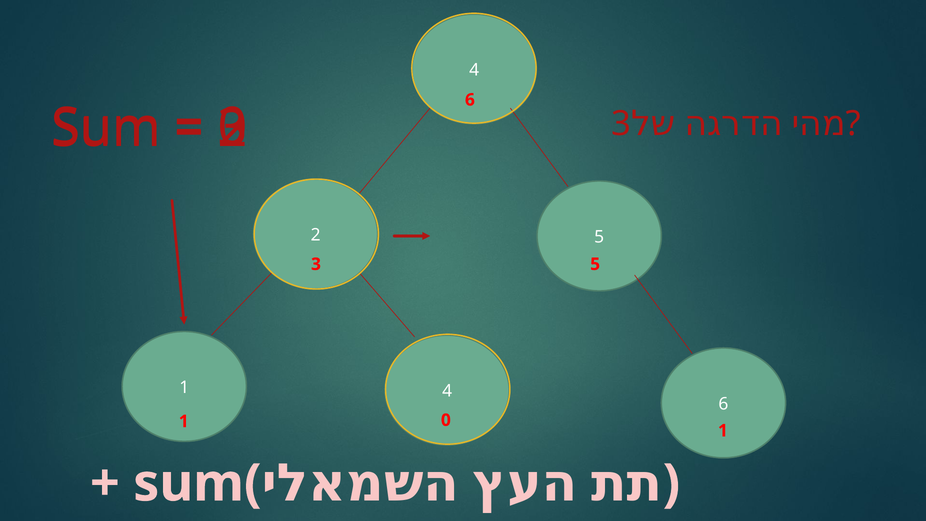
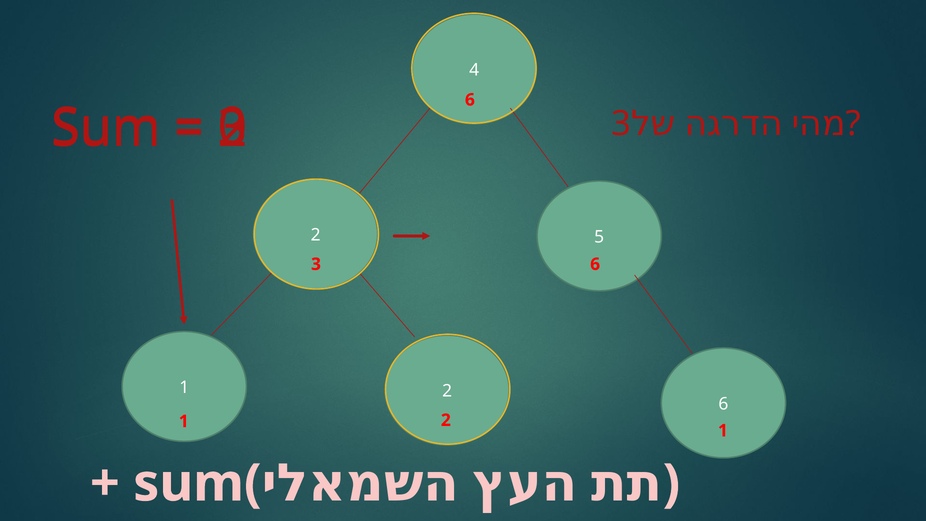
3 5: 5 -> 6 (595, 264)
4: 4 -> 2 (447, 391)
0: 0 -> 2 (446, 420)
